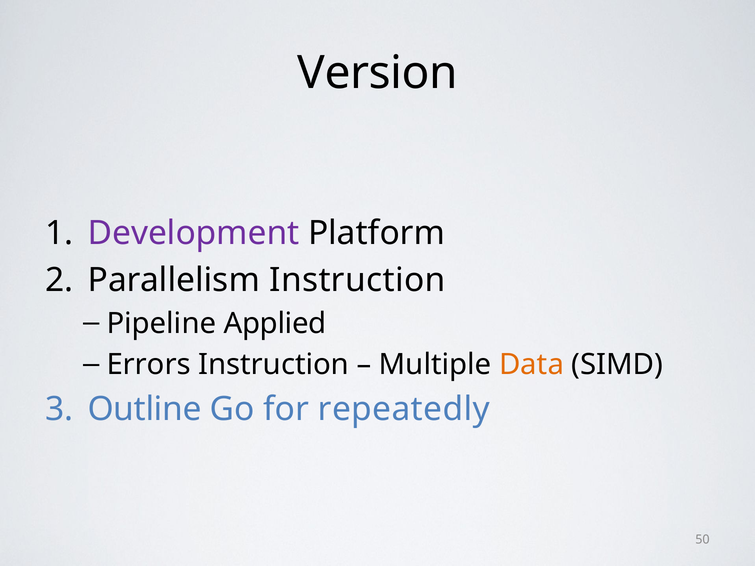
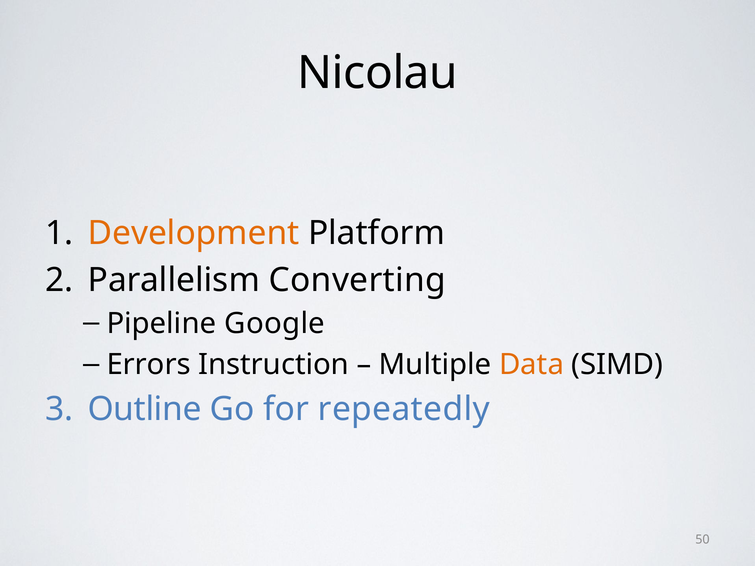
Version: Version -> Nicolau (378, 73)
Development colour: purple -> orange (194, 233)
Parallelism Instruction: Instruction -> Converting (357, 280)
Applied: Applied -> Google (275, 324)
